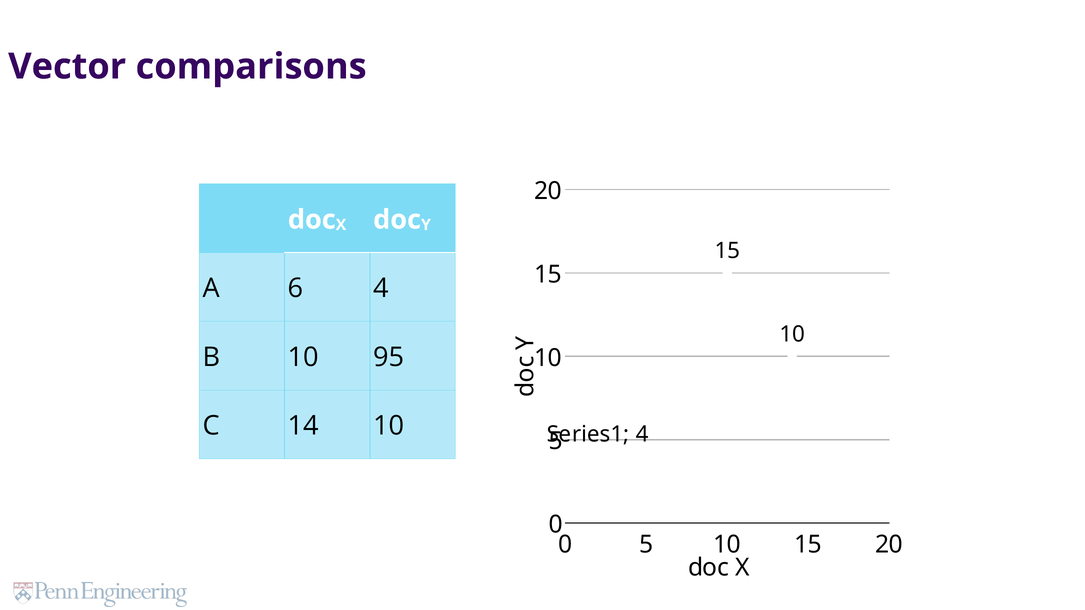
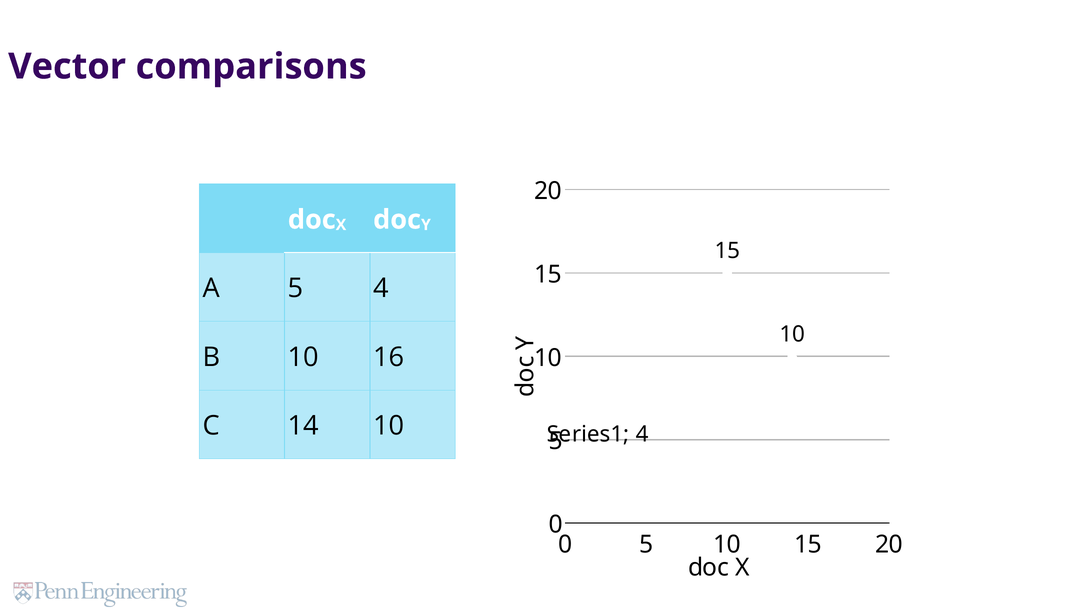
A 6: 6 -> 5 (296, 289)
95: 95 -> 16 (389, 357)
